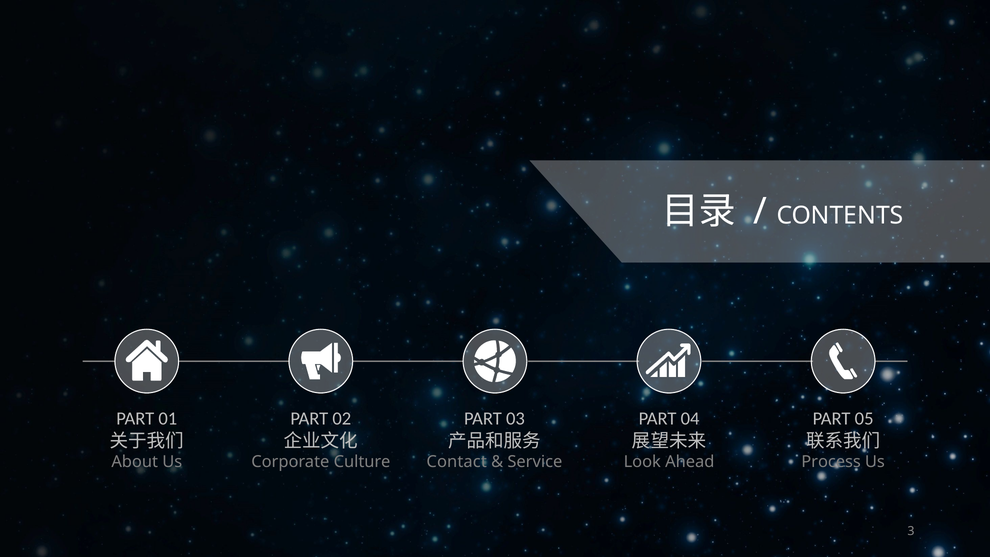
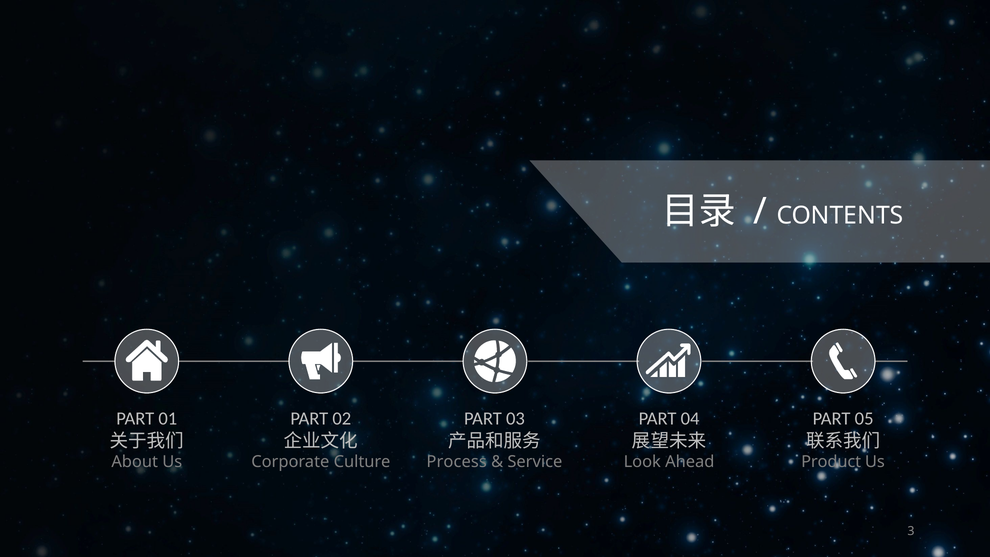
Contact: Contact -> Process (457, 462)
Process: Process -> Product (831, 462)
